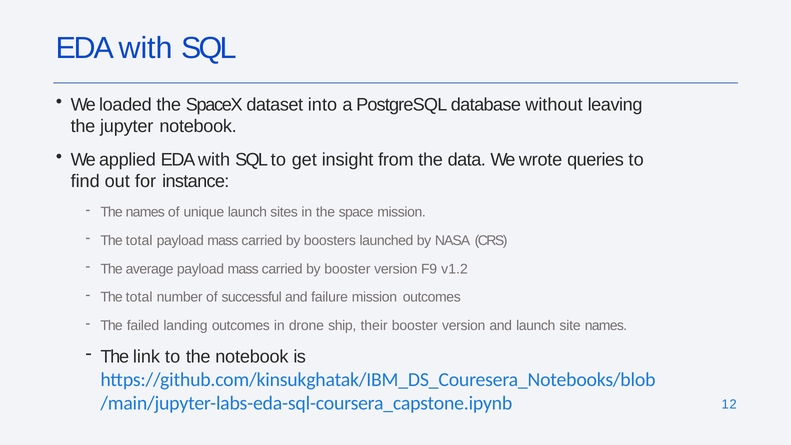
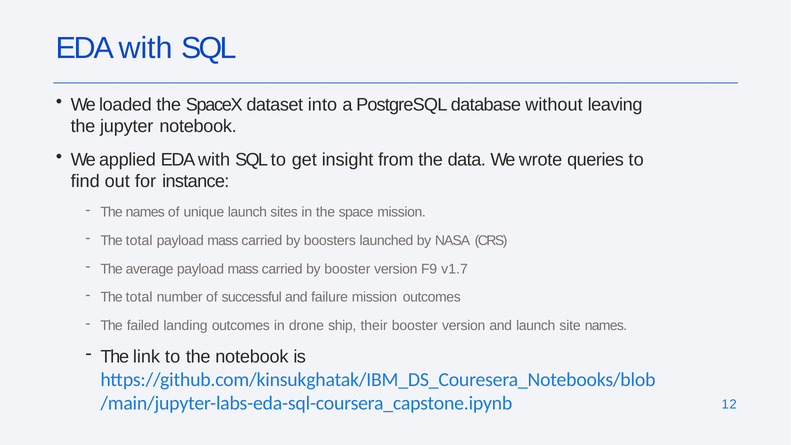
v1.2: v1.2 -> v1.7 (455, 269)
